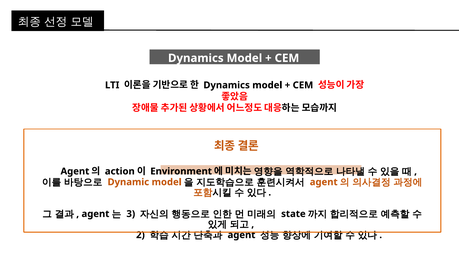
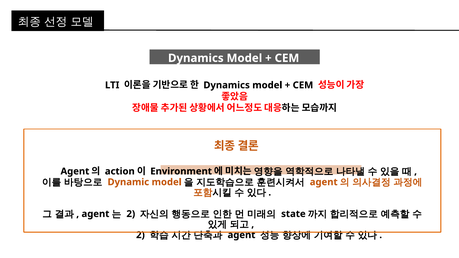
3: 3 -> 2 (131, 214)
